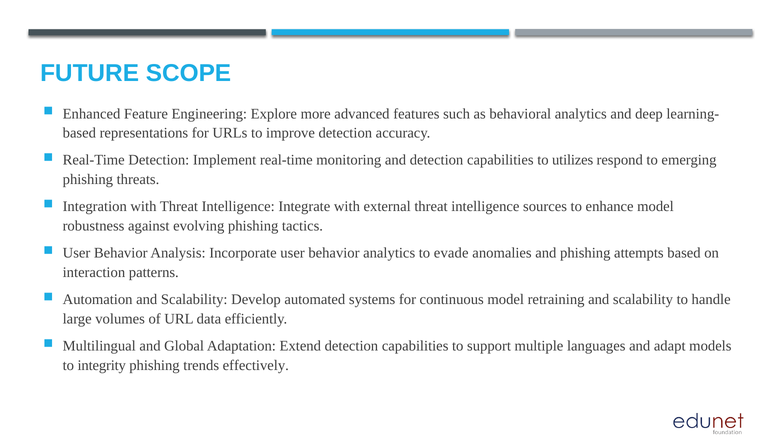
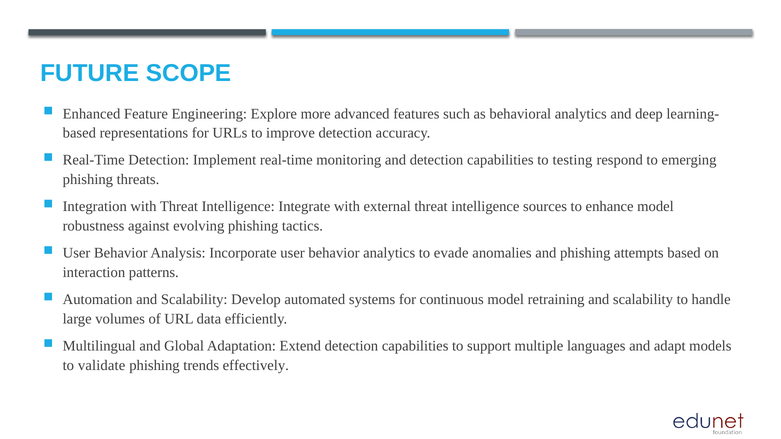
utilizes: utilizes -> testing (572, 160)
integrity: integrity -> validate (102, 365)
